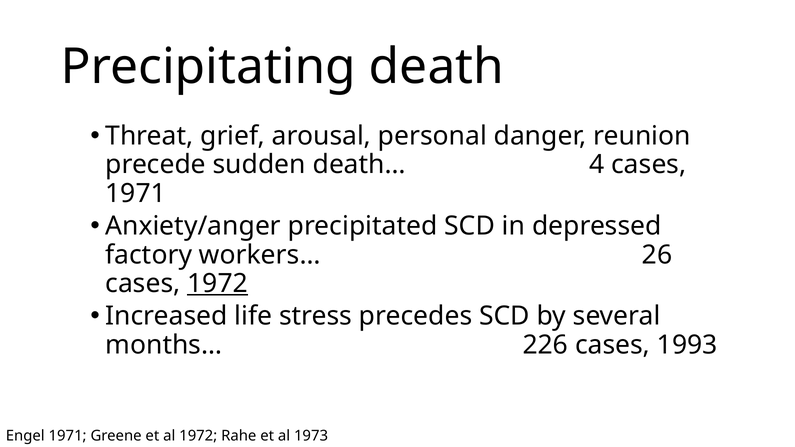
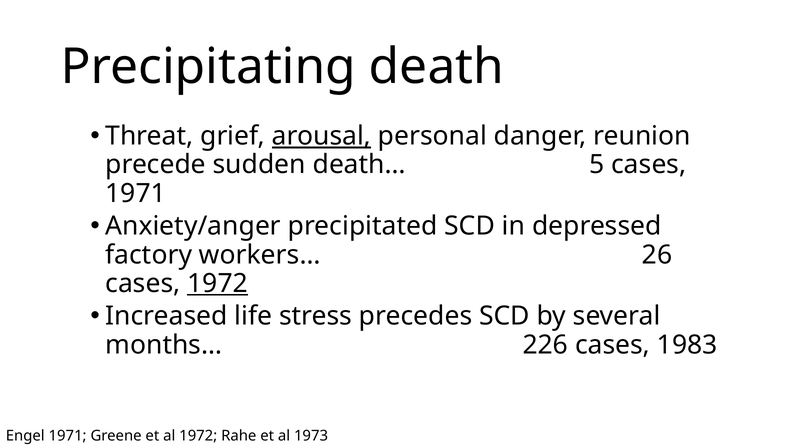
arousal underline: none -> present (321, 136)
4: 4 -> 5 (597, 165)
1993: 1993 -> 1983 (687, 345)
